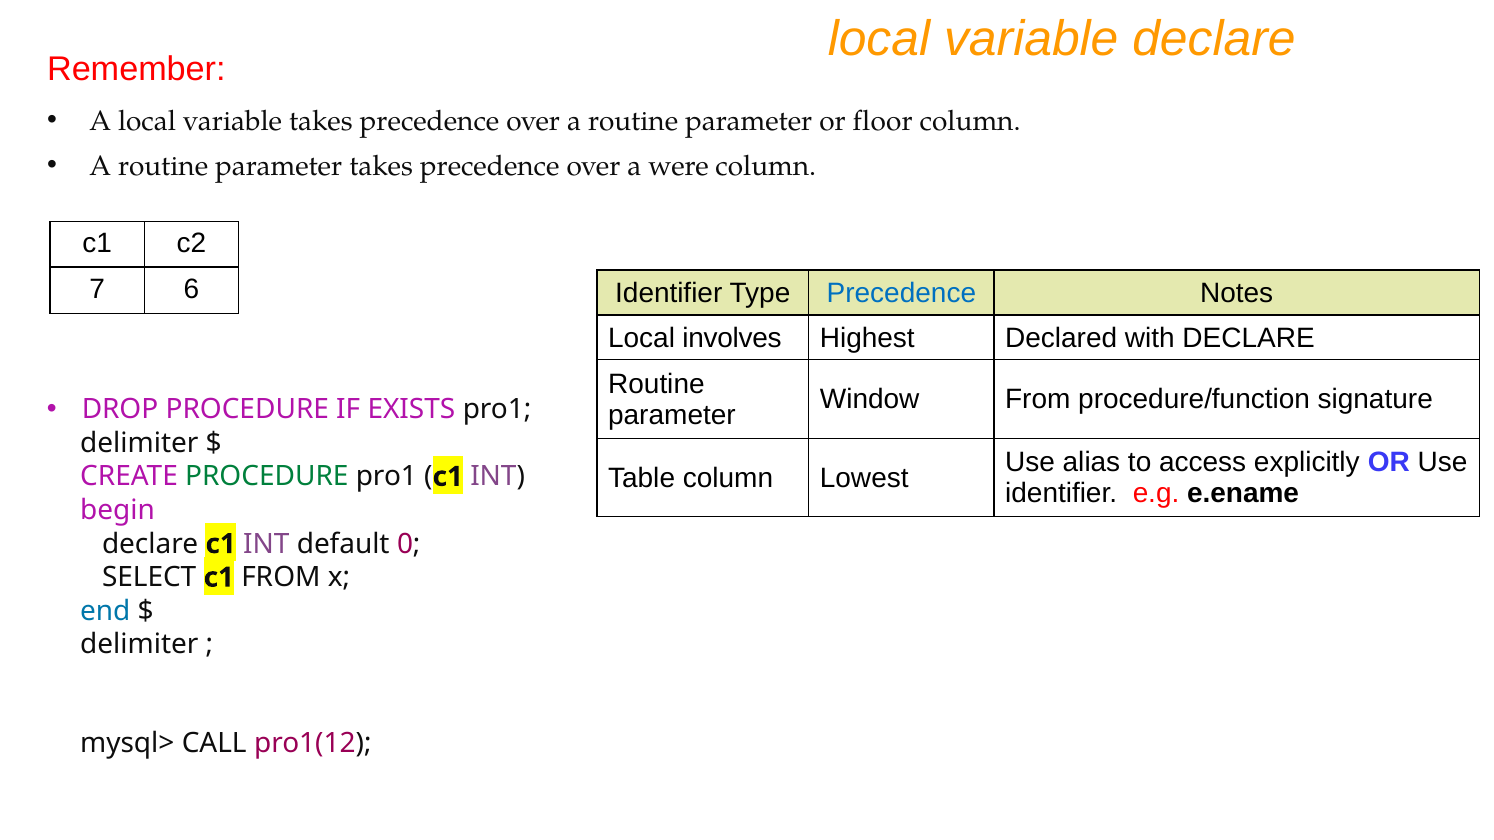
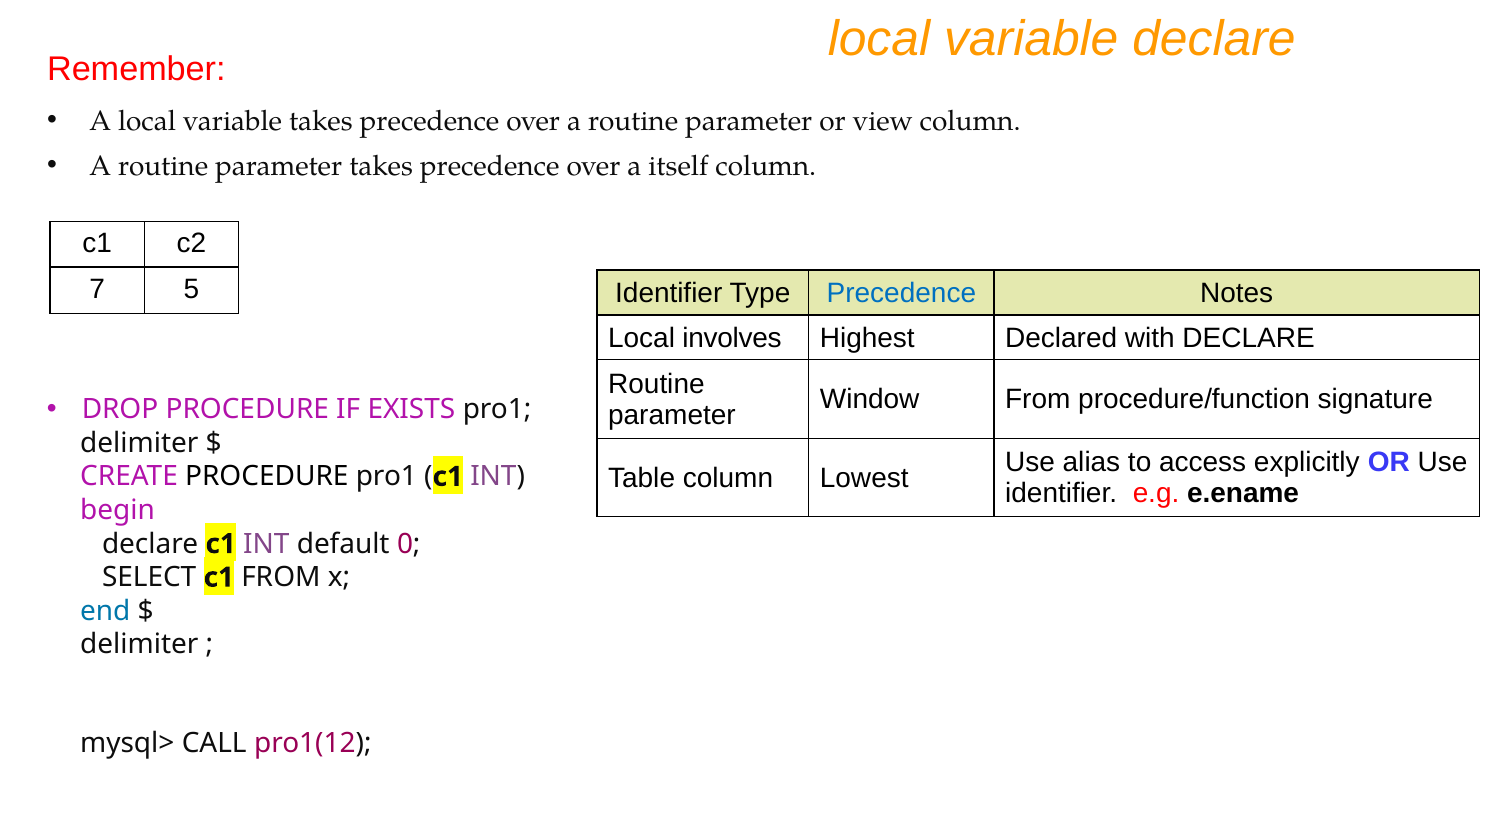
floor: floor -> view (883, 121)
were: were -> itself (678, 166)
6: 6 -> 5 (191, 289)
PROCEDURE colour: green -> black (267, 477)
